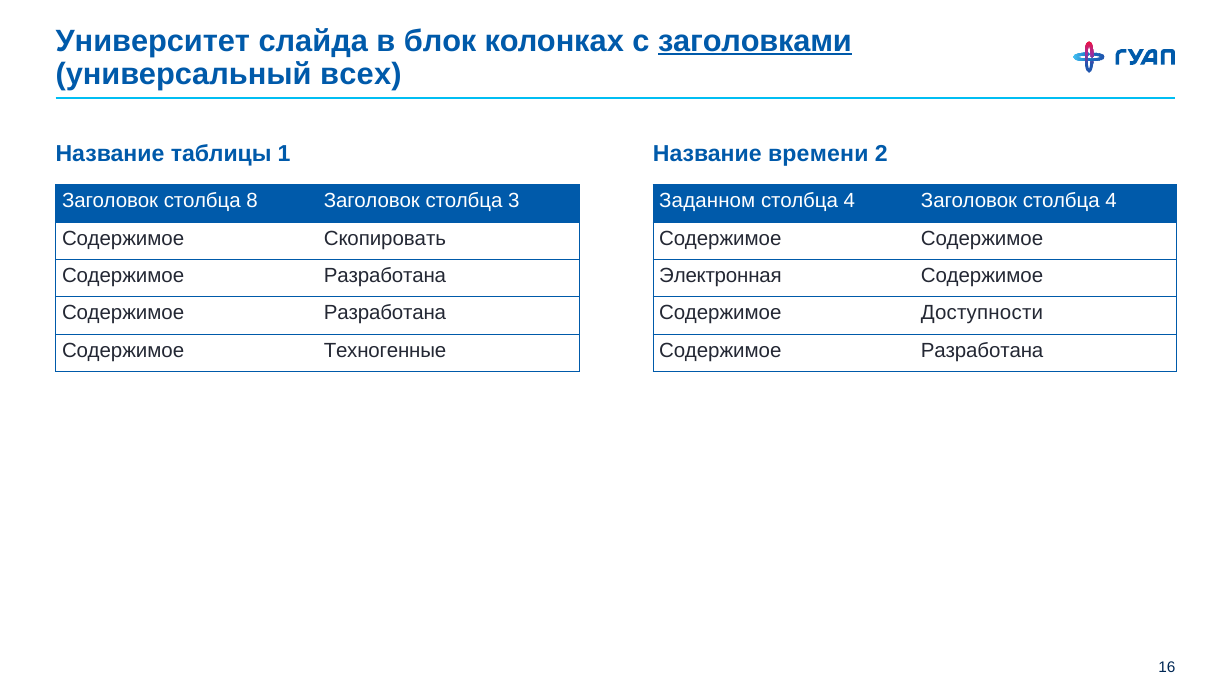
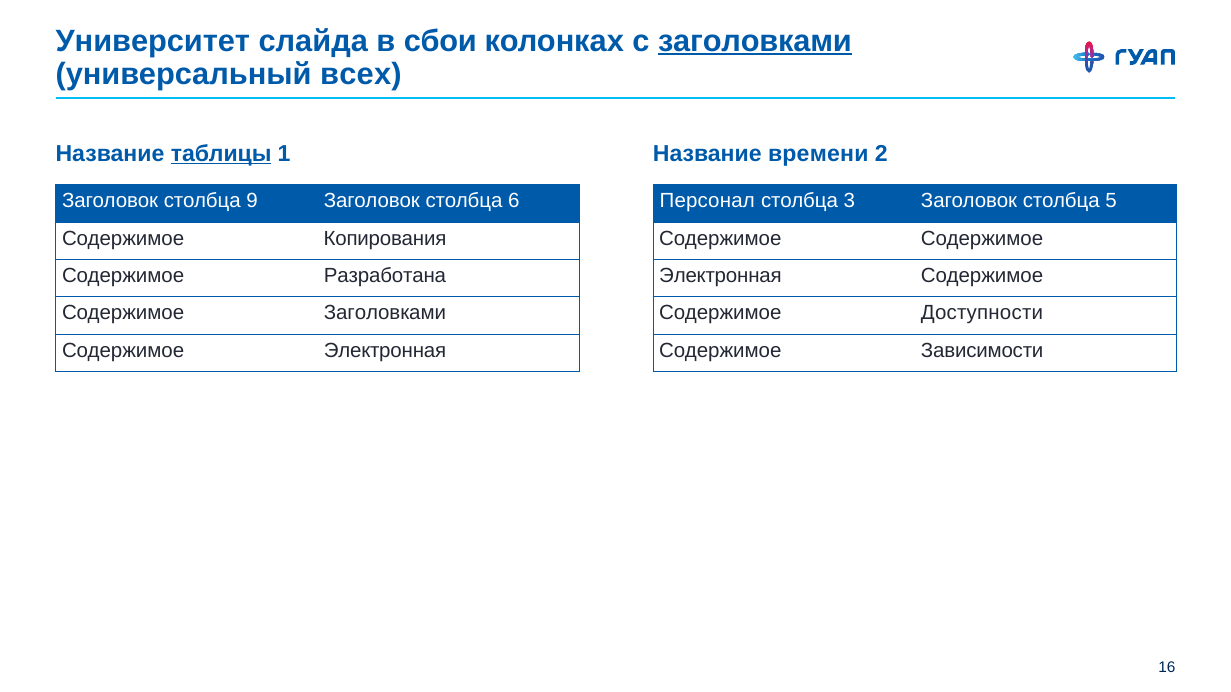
блок: блок -> сбои (440, 41)
таблицы underline: none -> present (221, 154)
8: 8 -> 9 (252, 201)
3: 3 -> 6 (514, 201)
Заданном: Заданном -> Персонал (707, 201)
4: 4 -> 3 (849, 201)
Заголовок столбца 4: 4 -> 5 (1111, 201)
Скопировать: Скопировать -> Копирования (385, 238)
Разработана: Разработана -> Заголовками (385, 313)
Техногенные: Техногенные -> Электронная (385, 351)
Разработана: Разработана -> Зависимости (982, 351)
